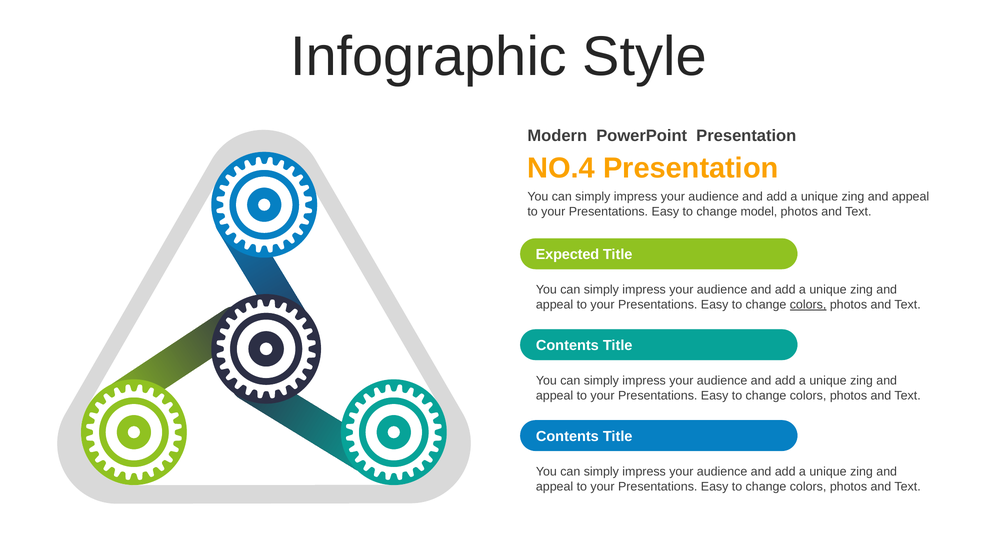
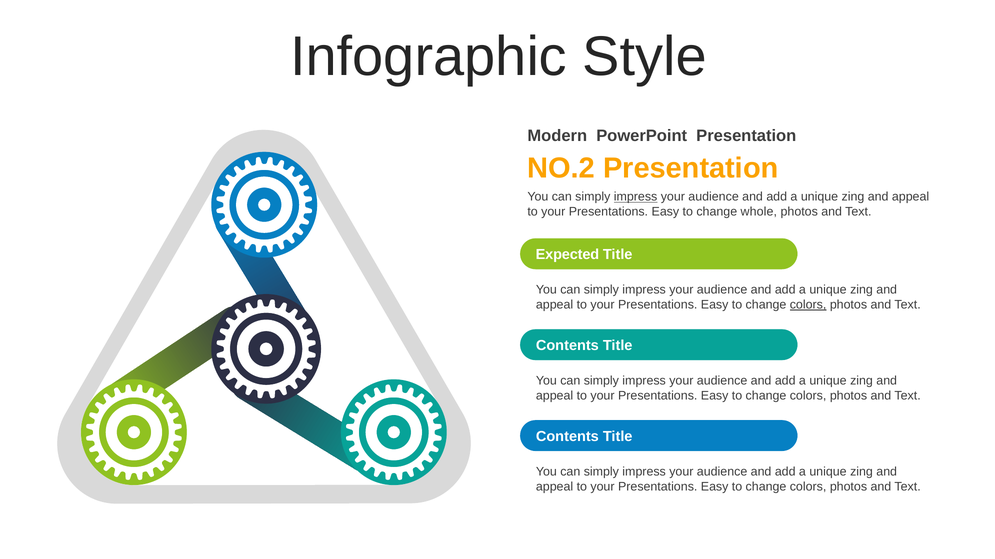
NO.4: NO.4 -> NO.2 (561, 169)
impress underline: none -> present (636, 197)
model: model -> whole (759, 212)
